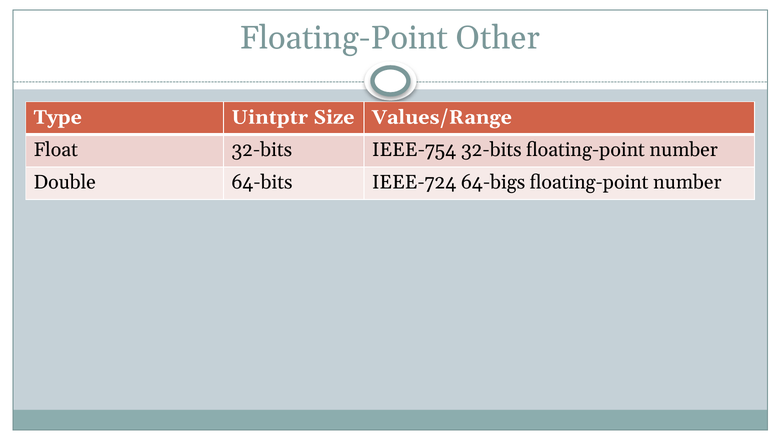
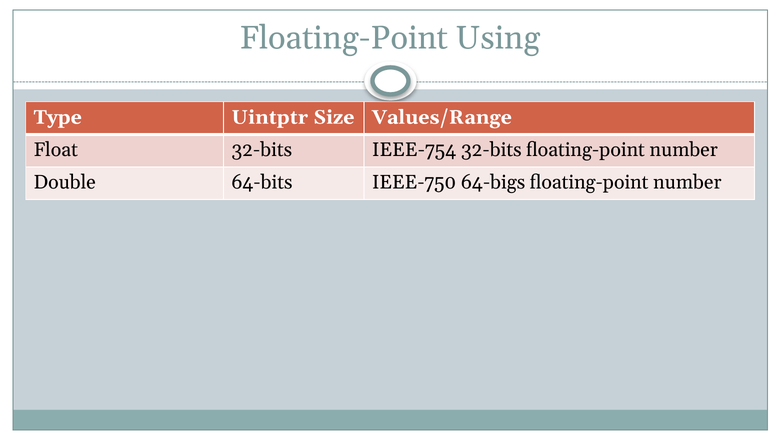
Other: Other -> Using (498, 38)
IEEE-724: IEEE-724 -> IEEE-750 (414, 182)
